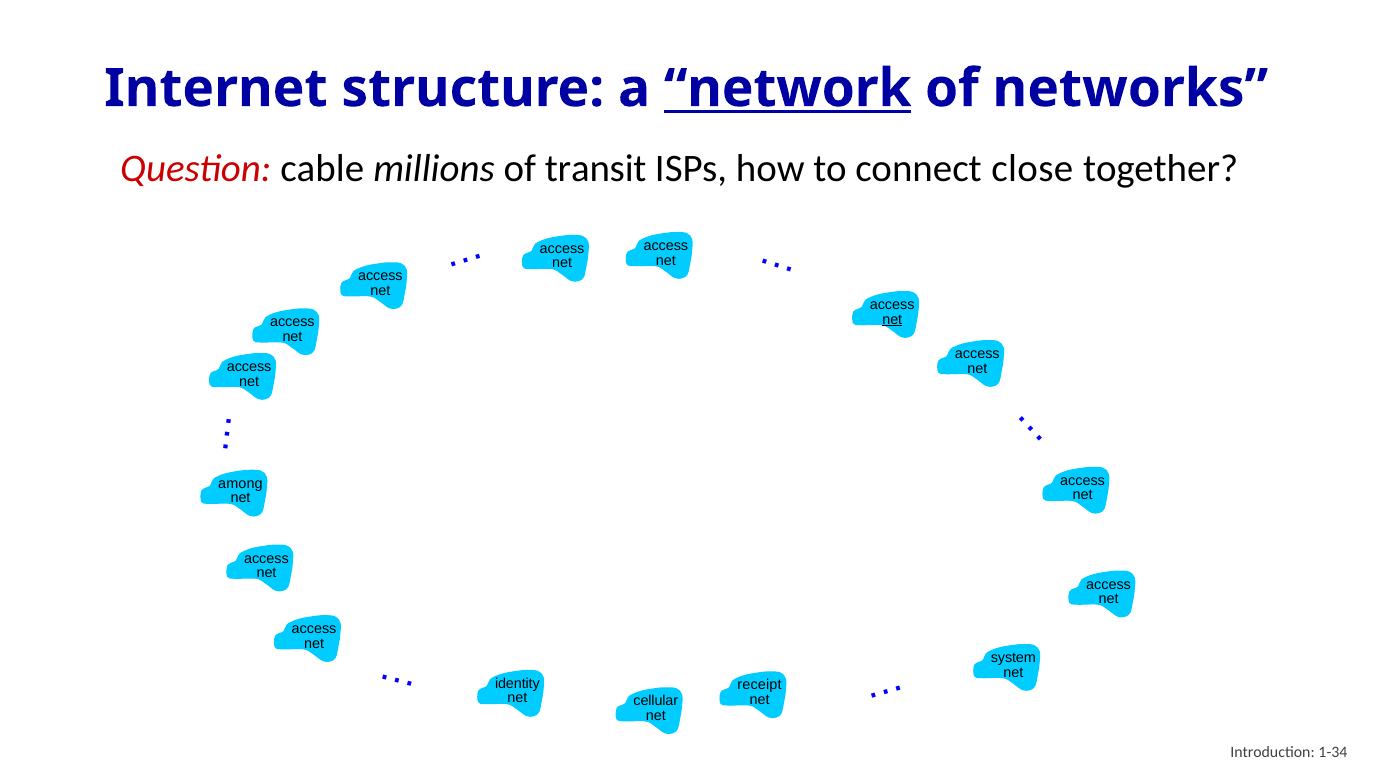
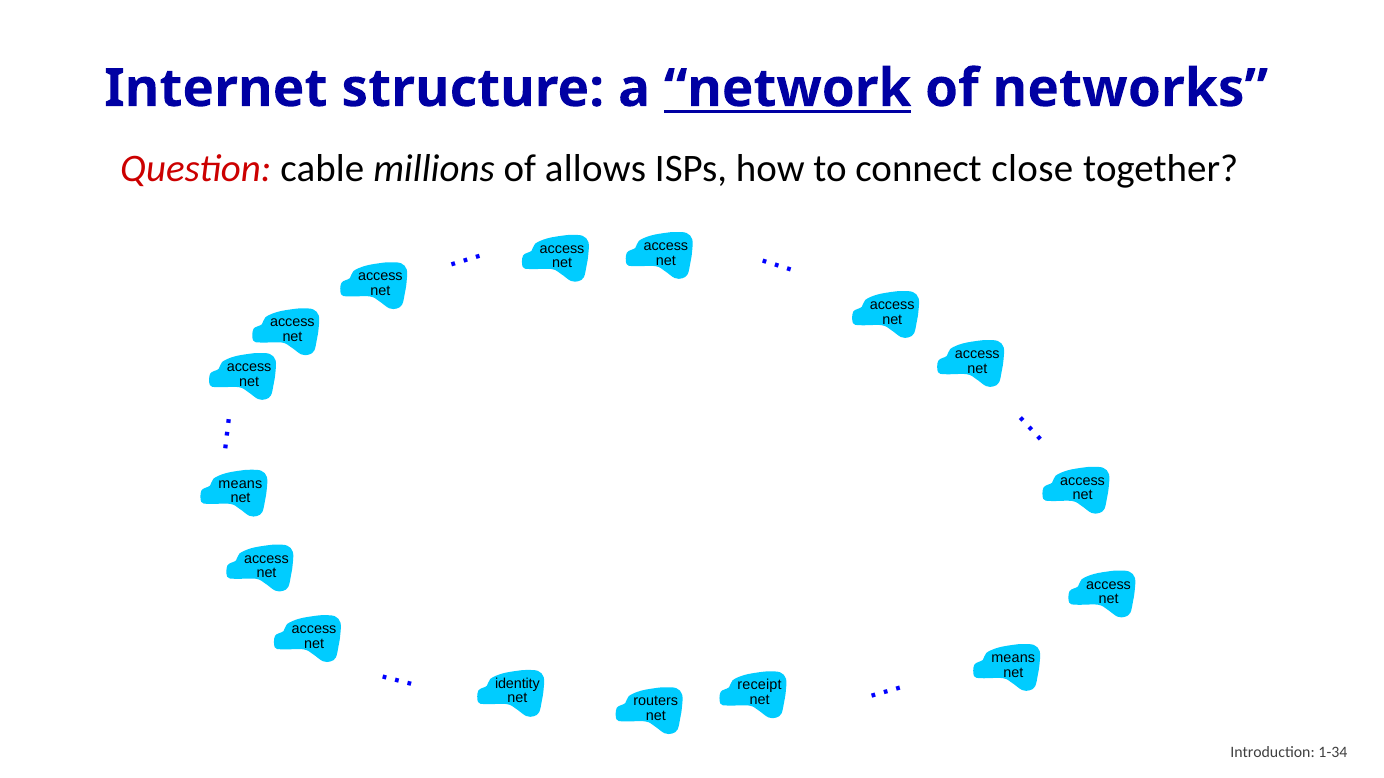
transit: transit -> allows (595, 169)
net underline: present -> none (892, 320)
among: among -> means (240, 484)
system: system -> means (1013, 658)
cellular: cellular -> routers (656, 702)
